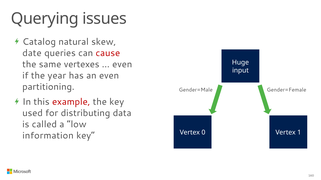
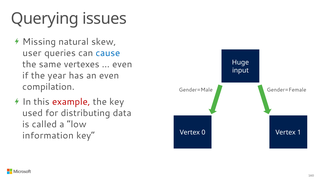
Catalog: Catalog -> Missing (39, 42)
date: date -> user (32, 53)
cause colour: red -> blue (108, 53)
partitioning: partitioning -> compilation (48, 87)
